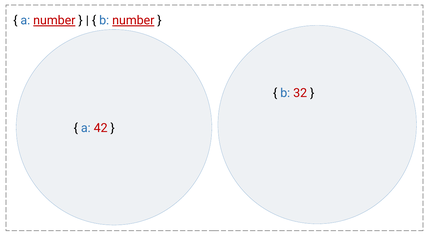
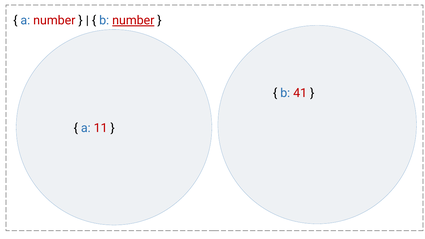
number underline: present -> none (54, 20)
32: 32 -> 41 (300, 93)
42: 42 -> 11 (101, 128)
